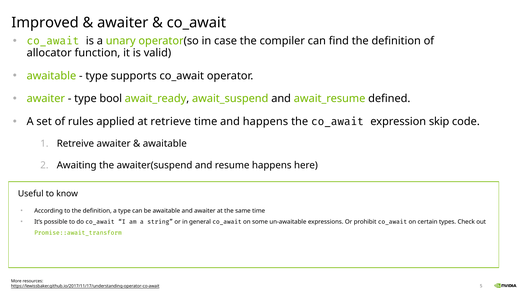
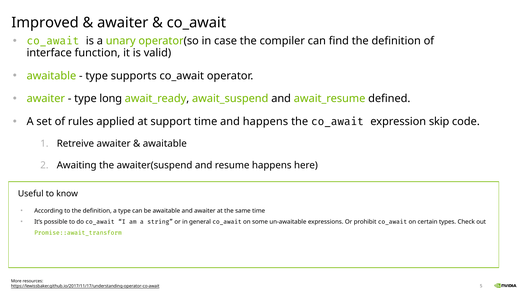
allocator: allocator -> interface (49, 53)
bool: bool -> long (111, 98)
retrieve: retrieve -> support (171, 121)
